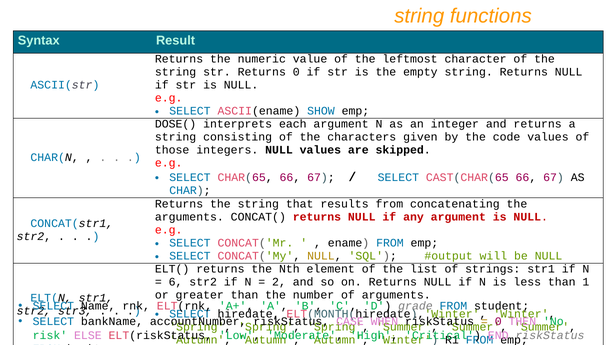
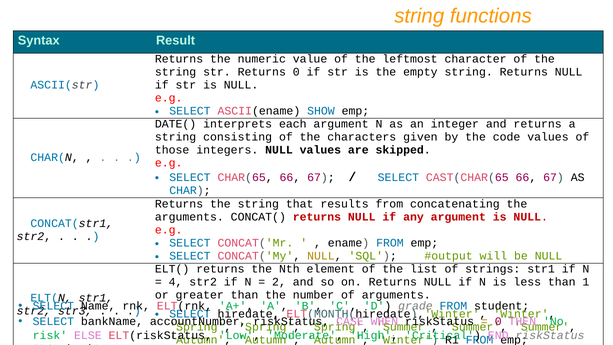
DOSE(: DOSE( -> DATE( (176, 124)
6: 6 -> 4 (176, 282)
